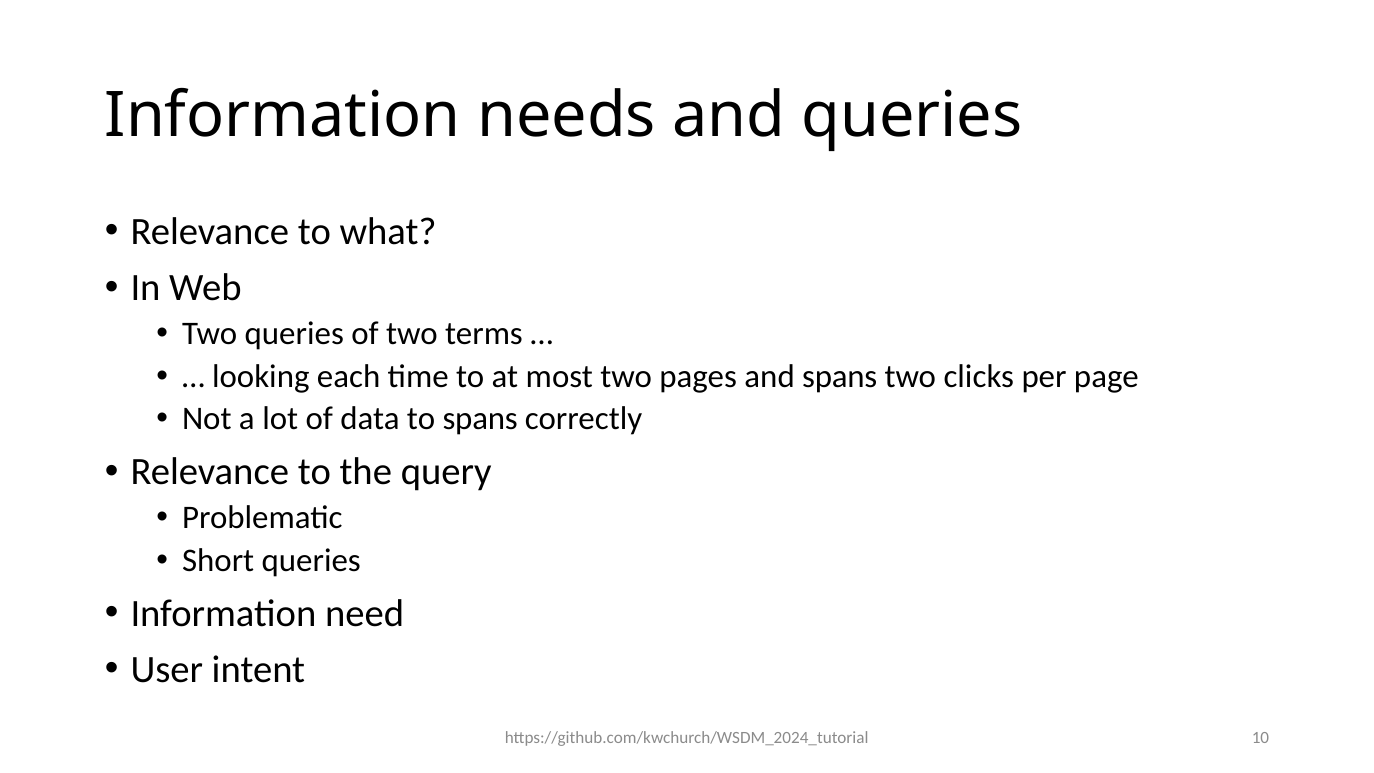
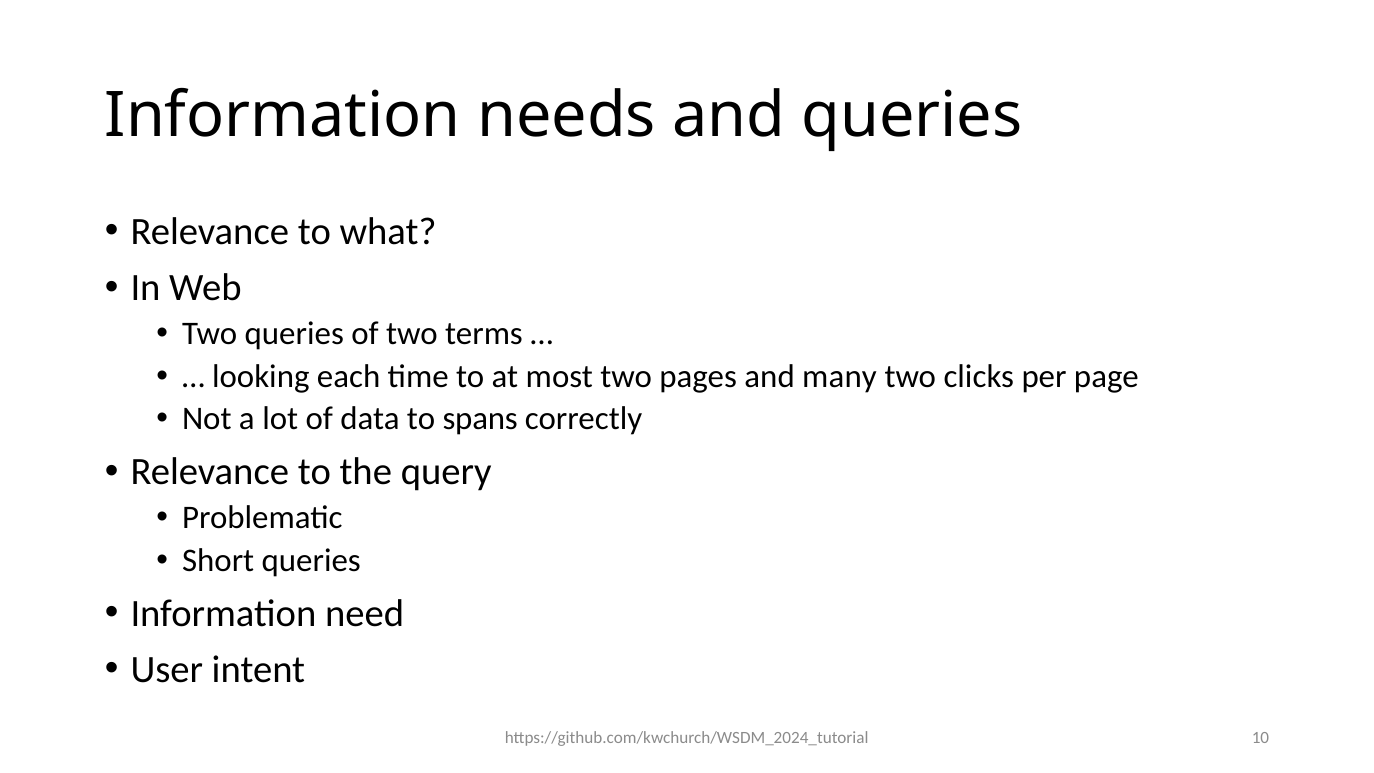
and spans: spans -> many (839, 376)
